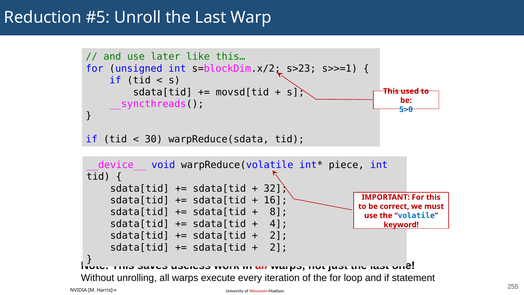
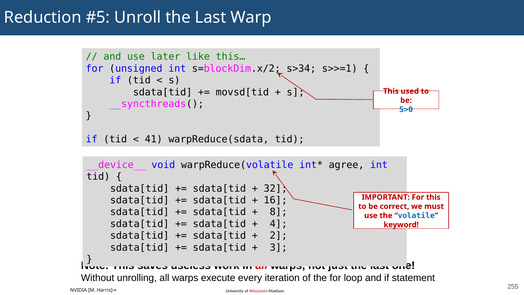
s>23: s>23 -> s>34 (301, 68)
30: 30 -> 41 (154, 139)
piece: piece -> agree (346, 165)
2: 2 -> 3 (279, 247)
